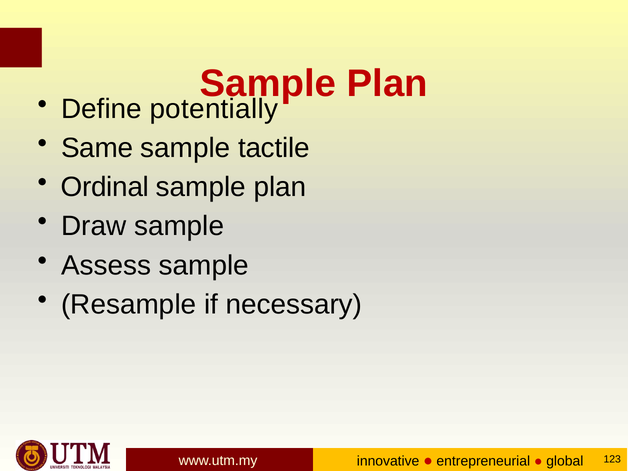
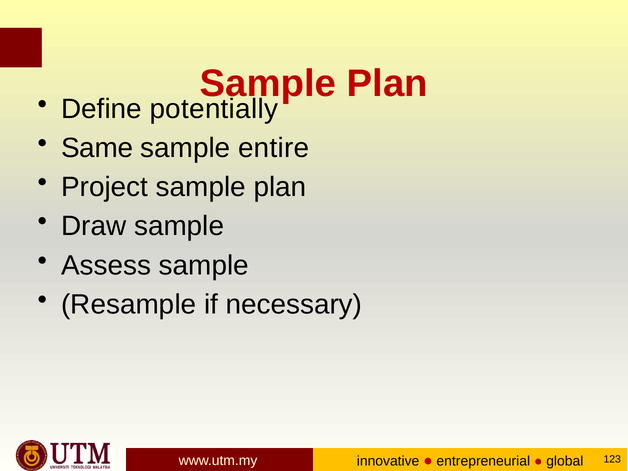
tactile: tactile -> entire (274, 148)
Ordinal: Ordinal -> Project (105, 187)
